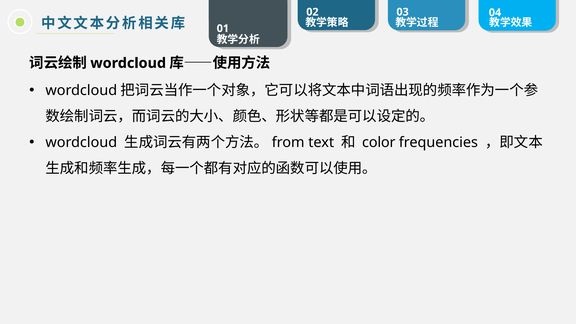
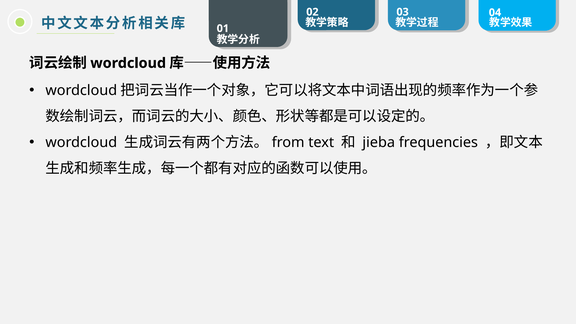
color: color -> jieba (379, 142)
